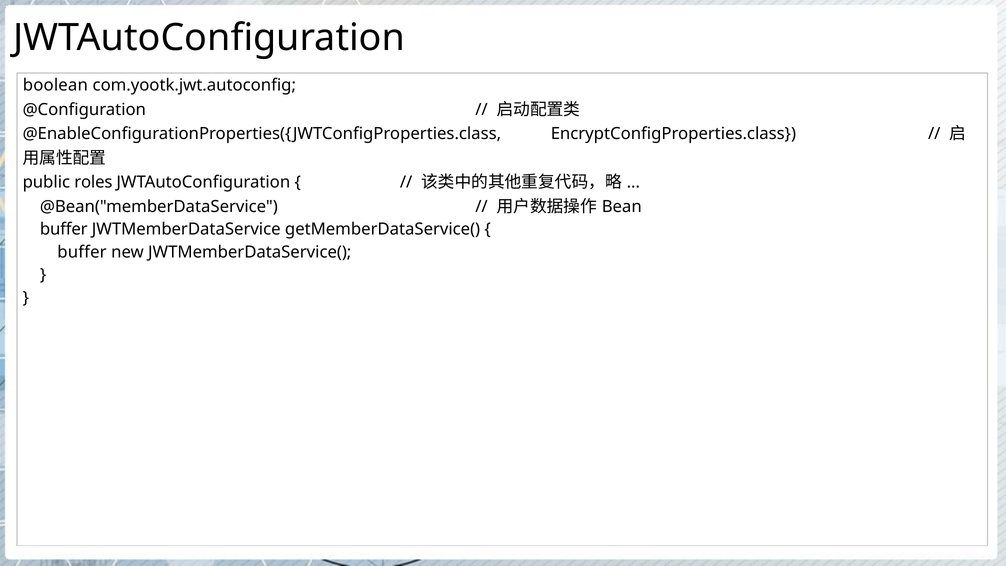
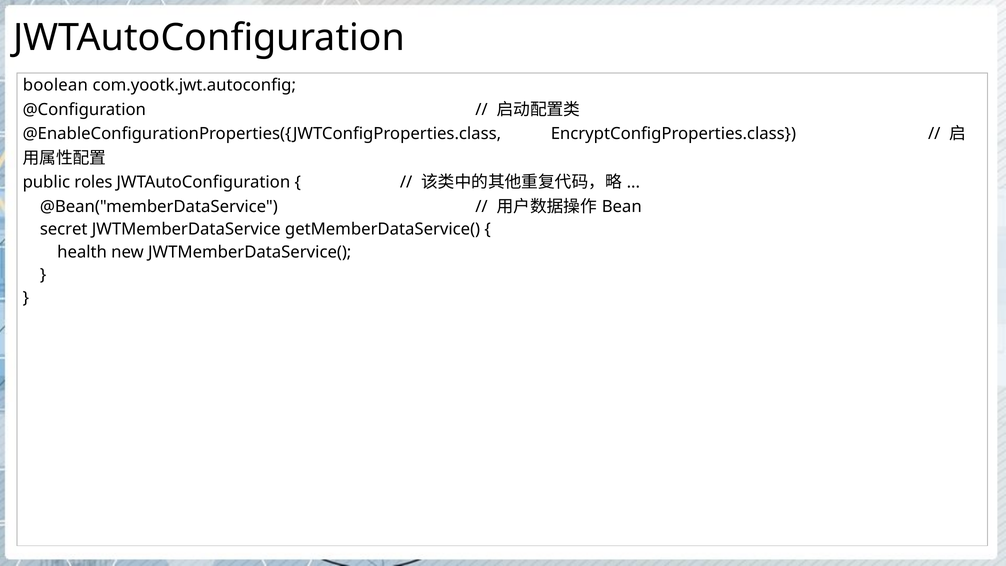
buffer: buffer -> secret (64, 229)
buffer: buffer -> health (82, 252)
